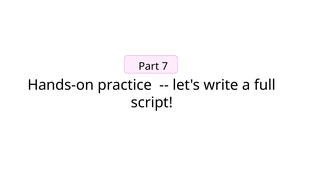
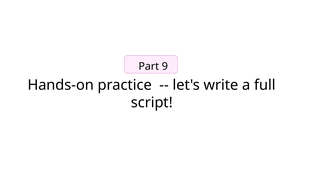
7: 7 -> 9 (165, 66)
